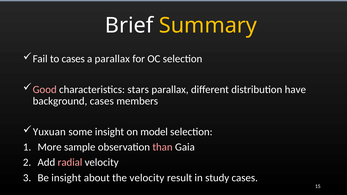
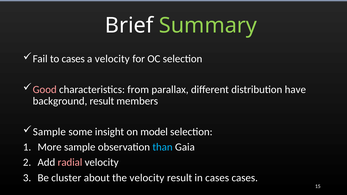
Summary colour: yellow -> light green (208, 26)
a parallax: parallax -> velocity (112, 59)
stars: stars -> from (138, 90)
background cases: cases -> result (102, 101)
Yuxuan: Yuxuan -> Sample (49, 132)
than colour: pink -> light blue (163, 147)
Be insight: insight -> cluster (66, 178)
in study: study -> cases (217, 178)
